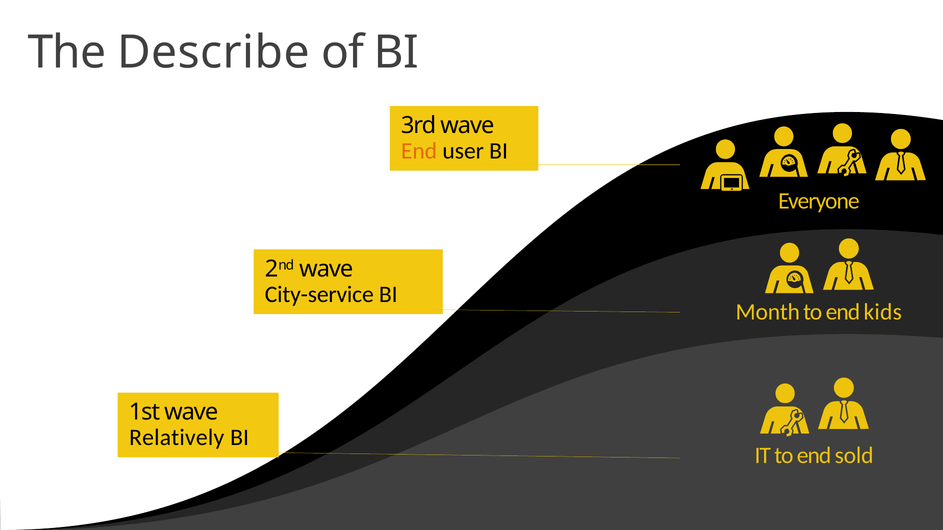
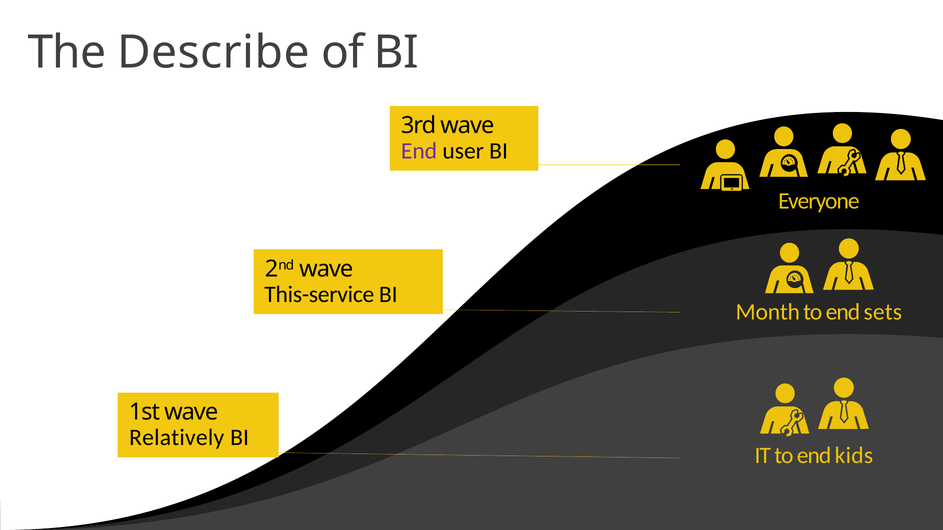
End colour: orange -> purple (419, 151)
City-service: City-service -> This-service (319, 295)
kids: kids -> sets (883, 312)
sold: sold -> kids (854, 456)
